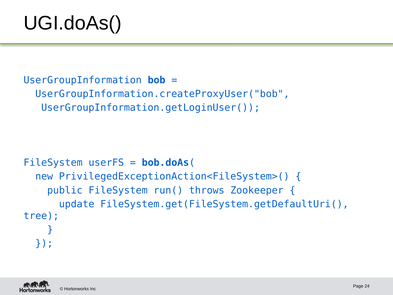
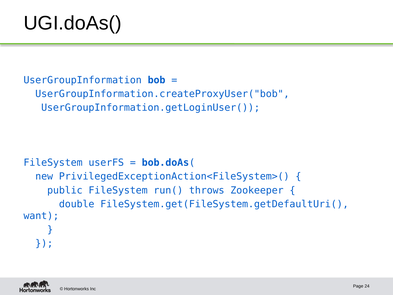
update: update -> double (77, 204)
tree: tree -> want (41, 216)
